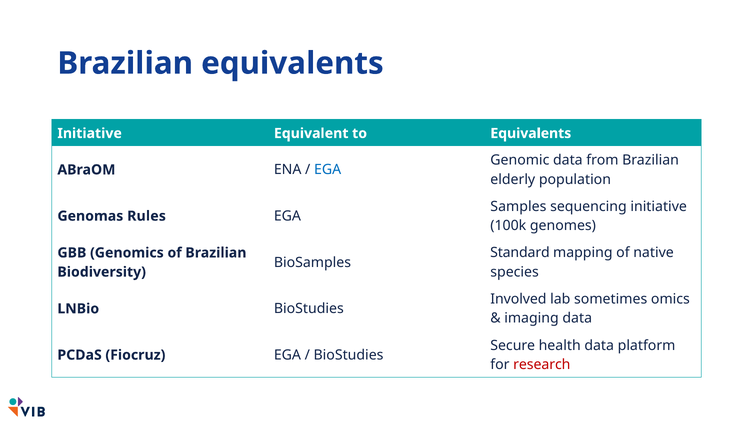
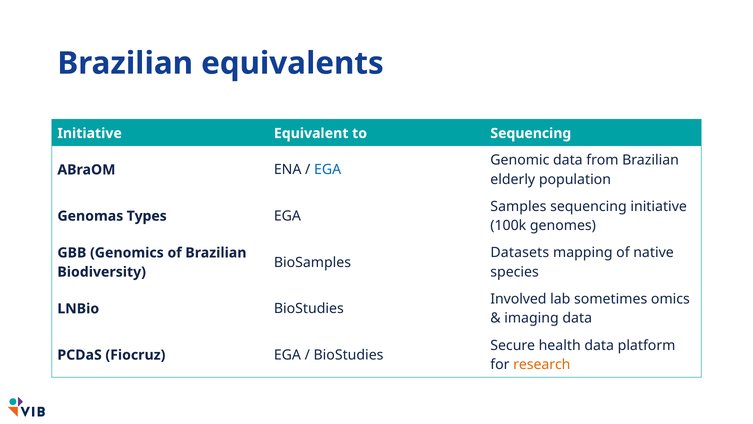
to Equivalents: Equivalents -> Sequencing (531, 133)
Rules: Rules -> Types (147, 216)
Standard: Standard -> Datasets (520, 252)
research colour: red -> orange (542, 364)
